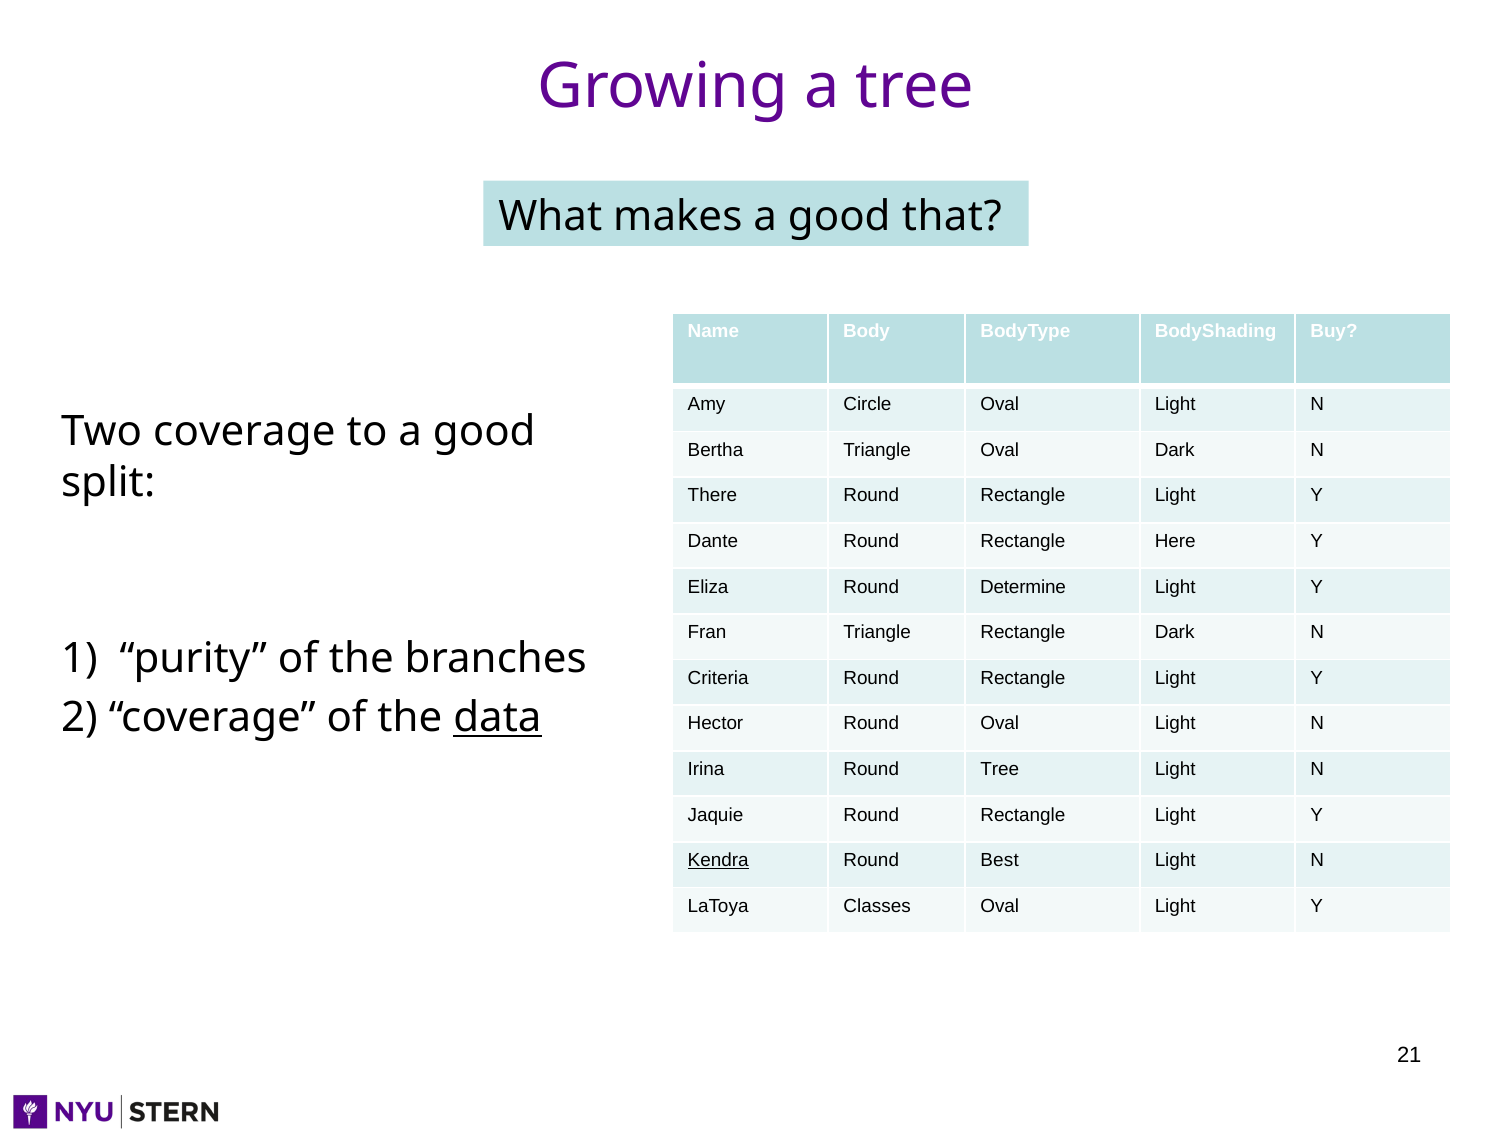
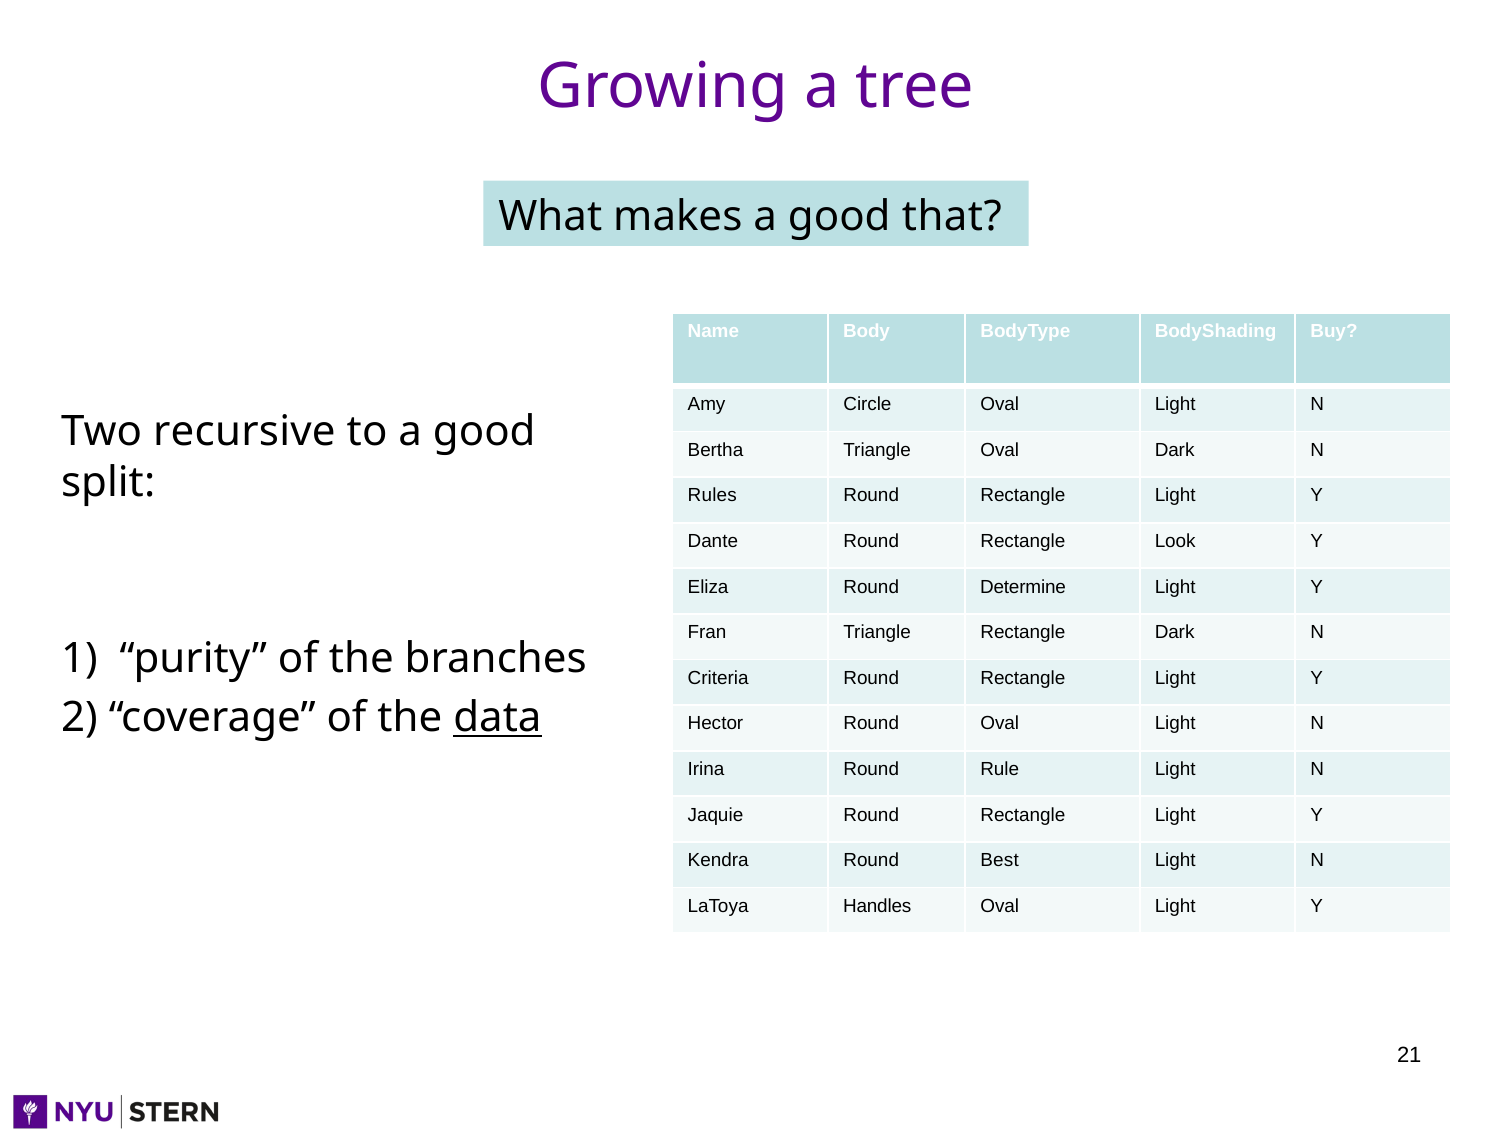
Two coverage: coverage -> recursive (244, 432)
There: There -> Rules (712, 496)
Here: Here -> Look (1175, 541)
Round Tree: Tree -> Rule (1000, 769)
Kendra underline: present -> none (718, 860)
Classes: Classes -> Handles (877, 906)
